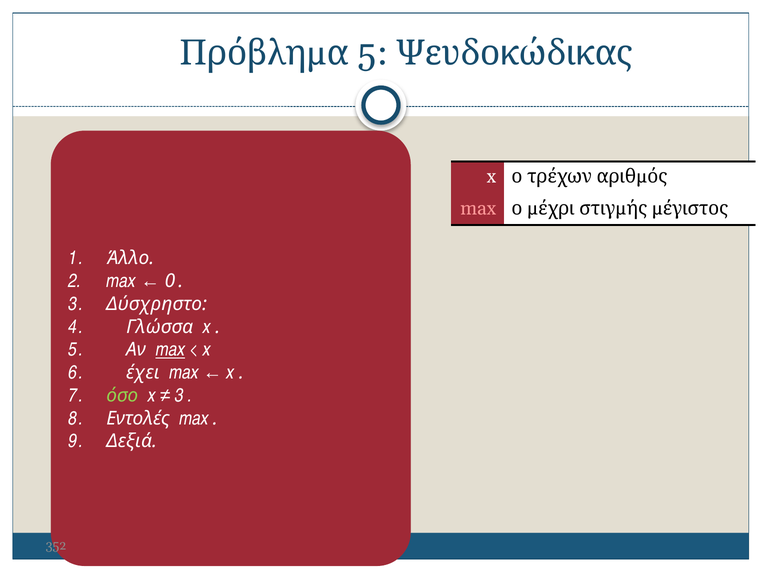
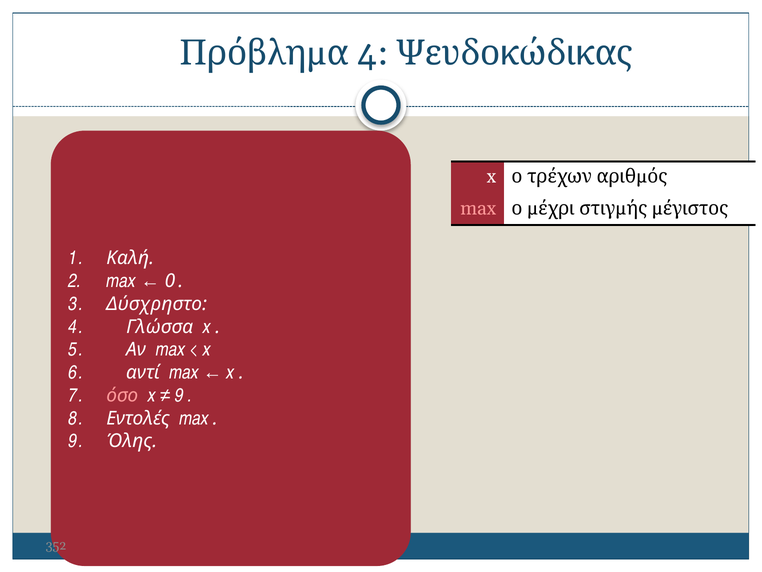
5: 5 -> 4 (373, 53)
Άλλο: Άλλο -> Καλή (130, 258)
max underline: present -> none (170, 349)
έχει: έχει -> αντί (143, 372)
όσο colour: light green -> pink (122, 395)
3: 3 -> 9 (179, 395)
Δεξιά: Δεξιά -> Όλης (132, 441)
